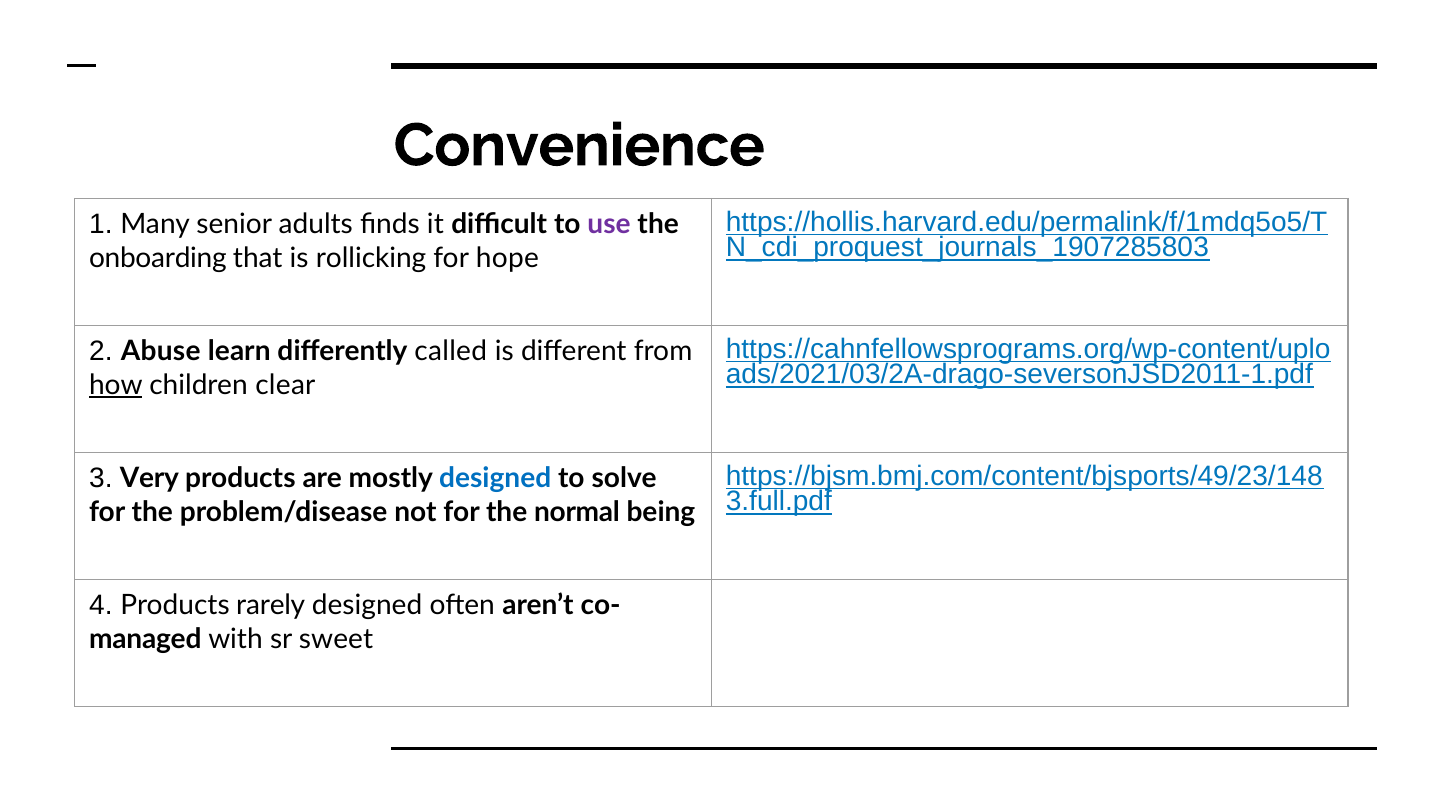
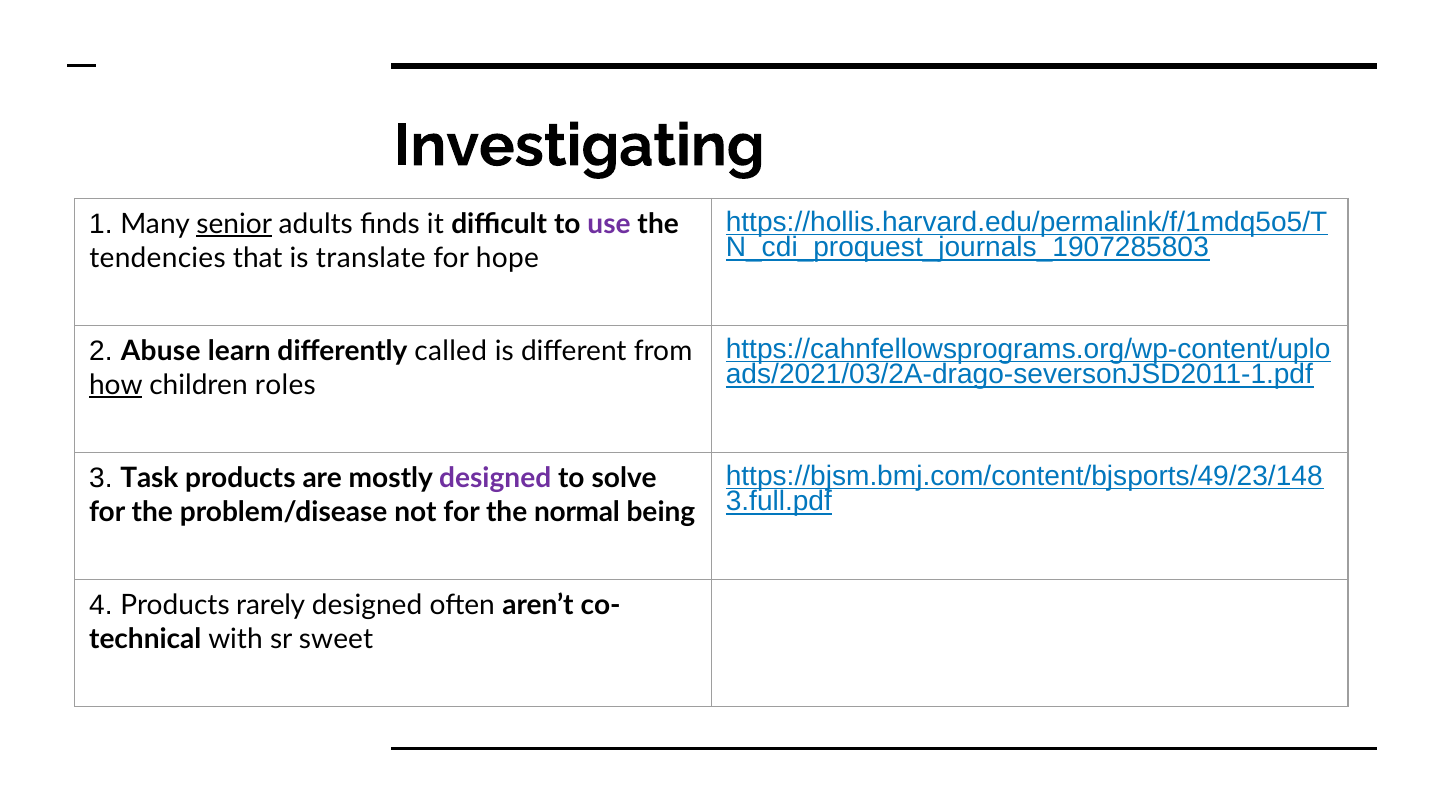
Convenience: Convenience -> Investigating (579, 146)
senior underline: none -> present (234, 224)
onboarding: onboarding -> tendencies (158, 258)
rollicking: rollicking -> translate (371, 258)
clear: clear -> roles (285, 385)
Very: Very -> Task (149, 478)
designed colour: blue -> purple (495, 478)
managed: managed -> technical (145, 639)
